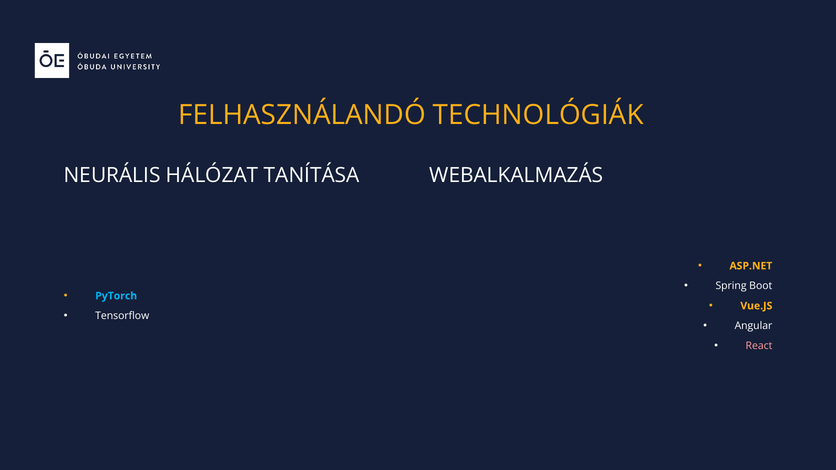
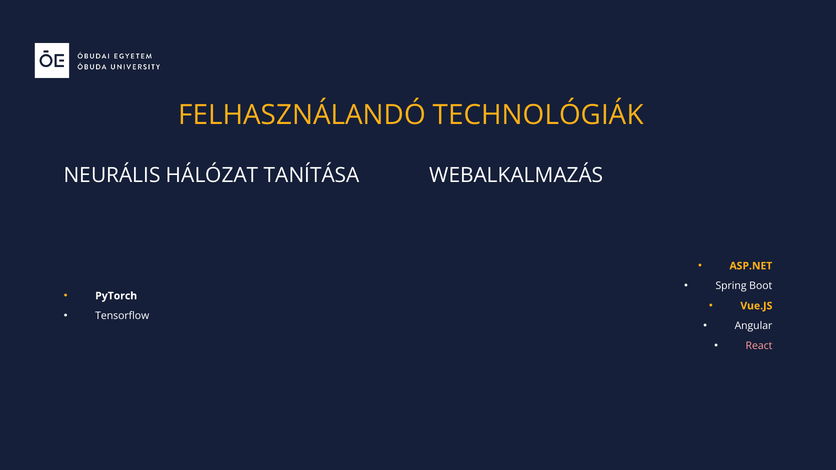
PyTorch colour: light blue -> white (116, 296)
